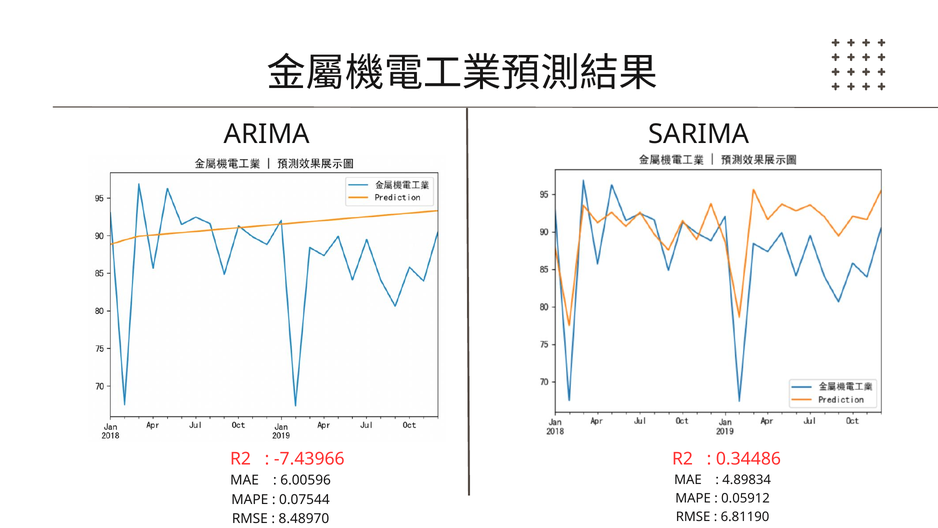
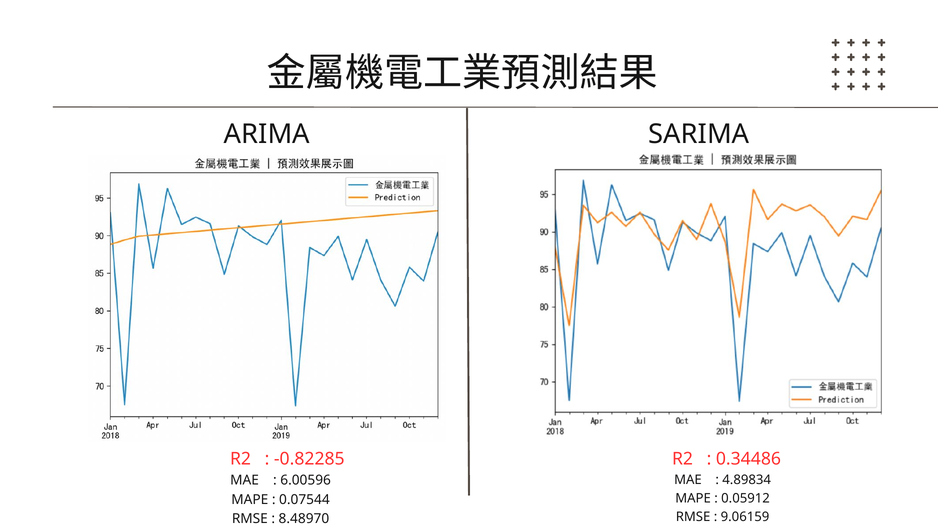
-7.43966: -7.43966 -> -0.82285 (309, 459)
6.81190: 6.81190 -> 9.06159 (745, 516)
